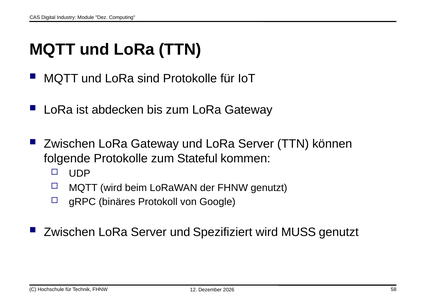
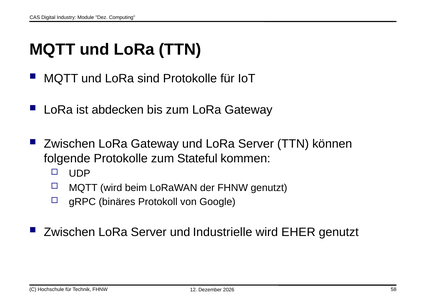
Spezifiziert: Spezifiziert -> Industrielle (223, 232)
MUSS: MUSS -> EHER (298, 232)
